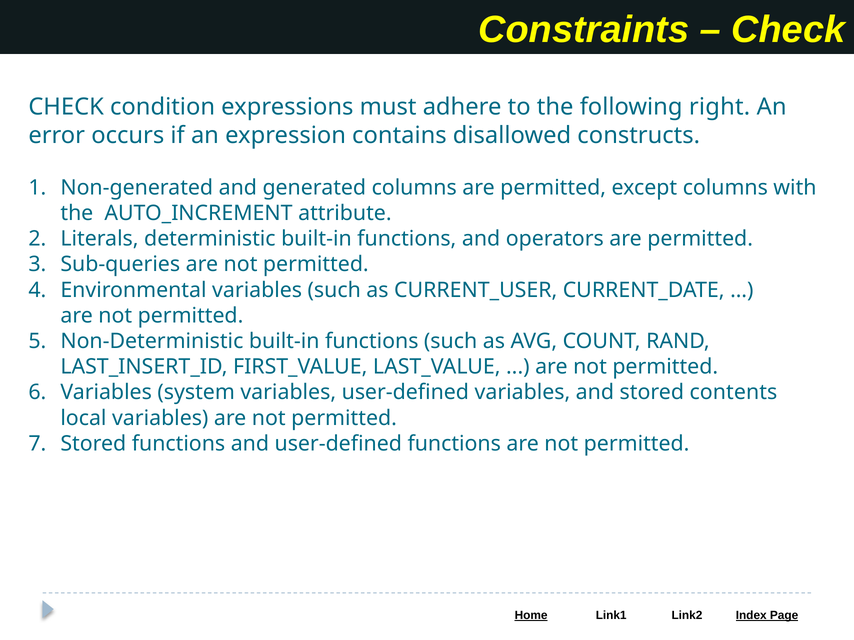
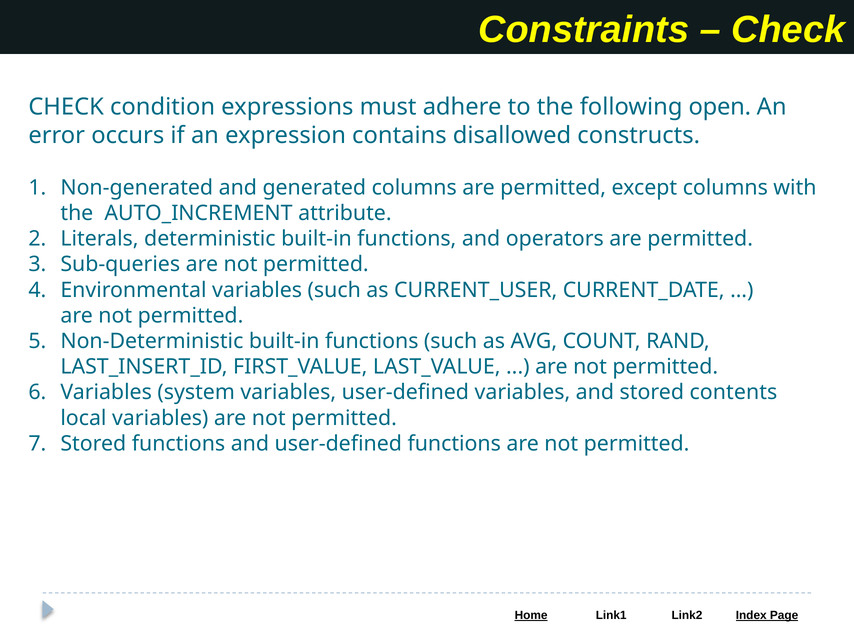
right: right -> open (720, 107)
